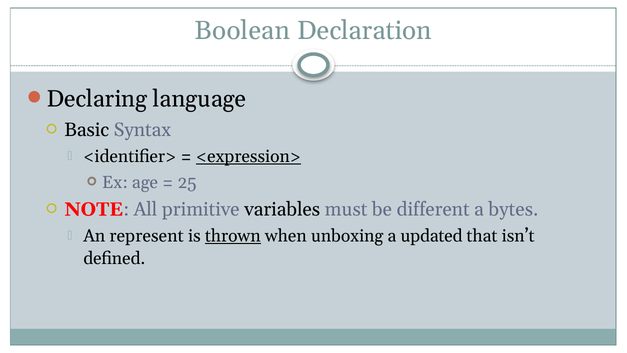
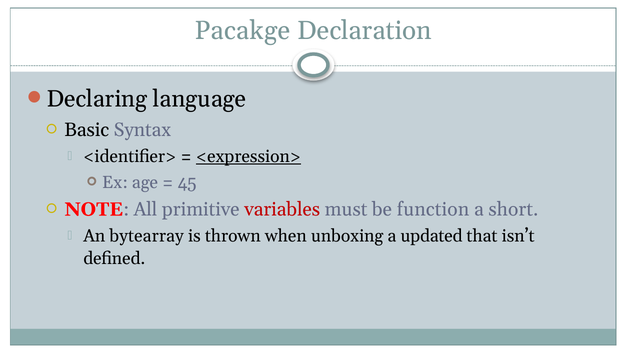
Boolean: Boolean -> Pacakge (243, 30)
25: 25 -> 45 (187, 182)
variables colour: black -> red (282, 209)
different: different -> function (433, 209)
bytes: bytes -> short (513, 209)
represent: represent -> bytearray (147, 236)
thrown underline: present -> none (233, 236)
